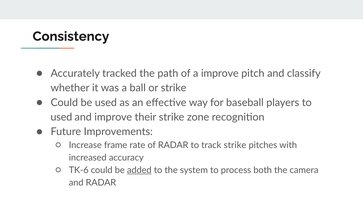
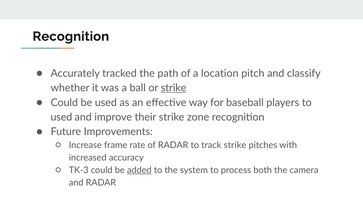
Consistency: Consistency -> Recognition (71, 36)
a improve: improve -> location (220, 73)
strike underline: none -> present (174, 88)
TK-6: TK-6 -> TK-3 (79, 170)
